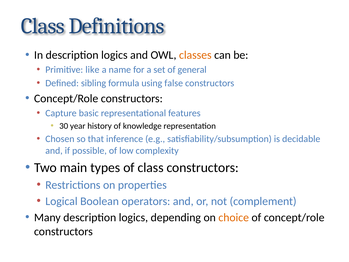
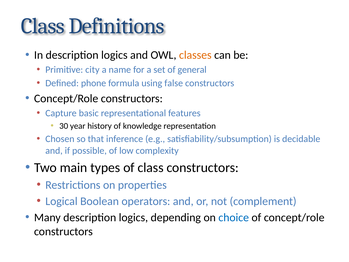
like: like -> city (92, 70)
sibling: sibling -> phone (94, 83)
choice colour: orange -> blue (234, 217)
